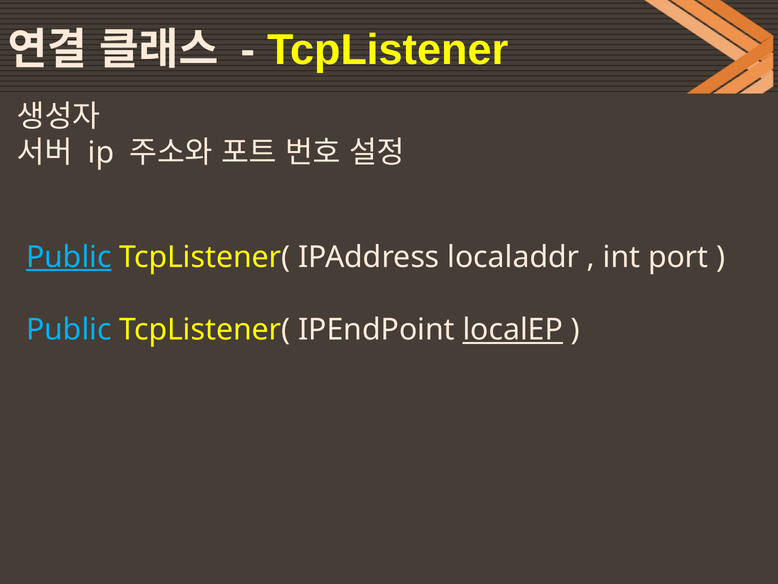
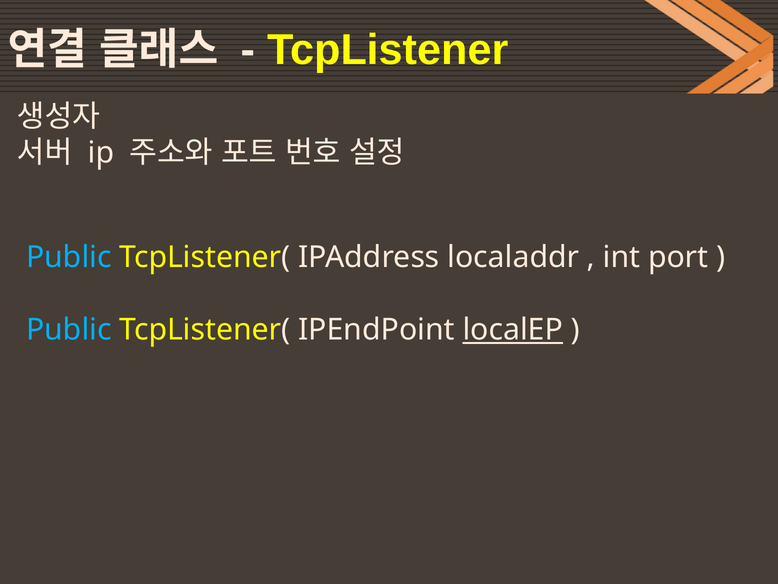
Public underline: present -> none (69, 257)
